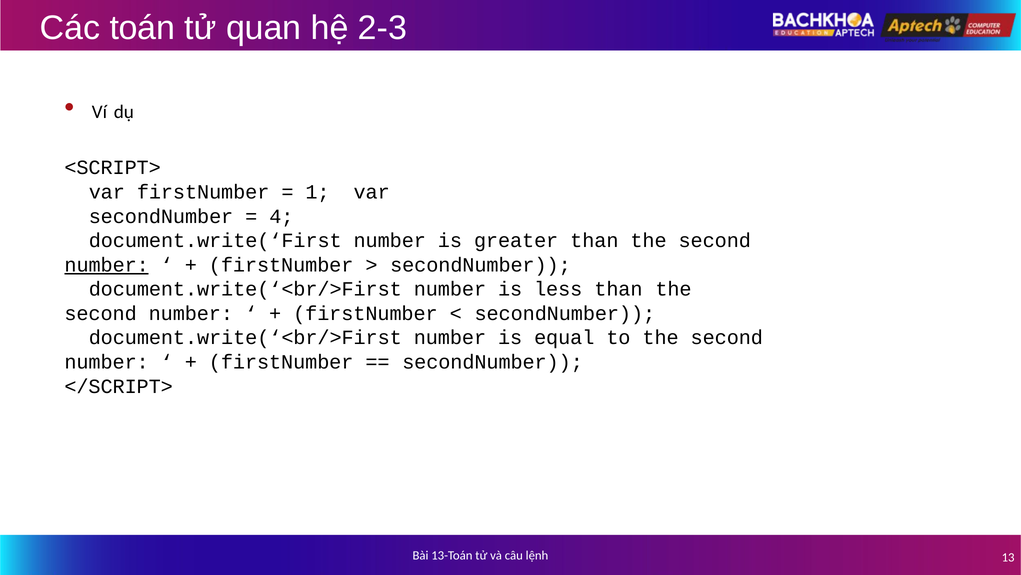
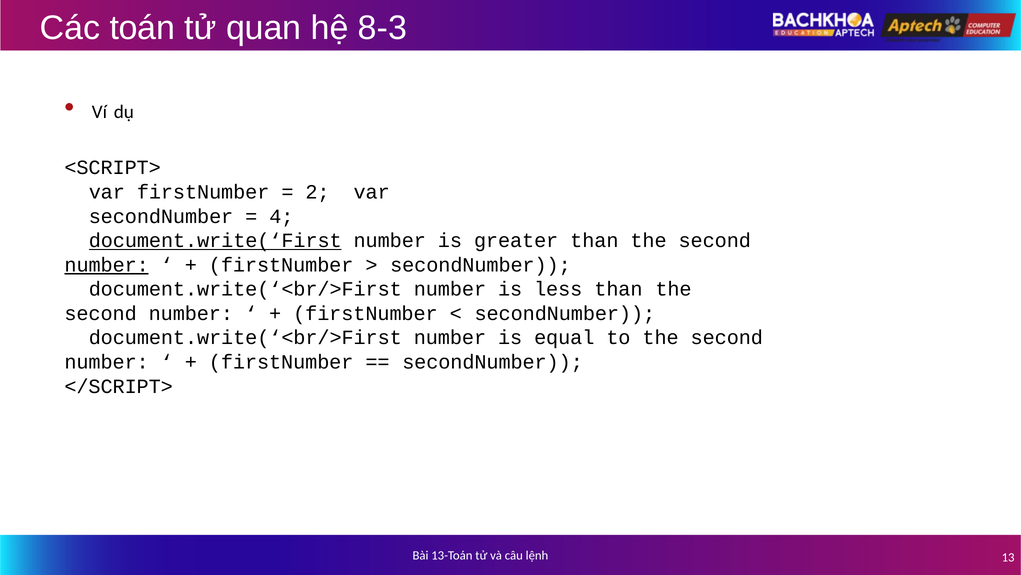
2-3: 2-3 -> 8-3 (383, 28)
1: 1 -> 2 (317, 192)
document.write(‘First underline: none -> present (215, 240)
